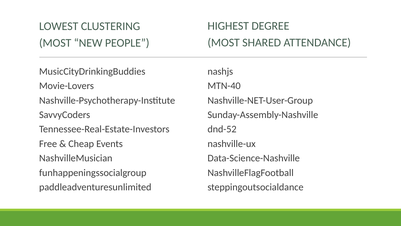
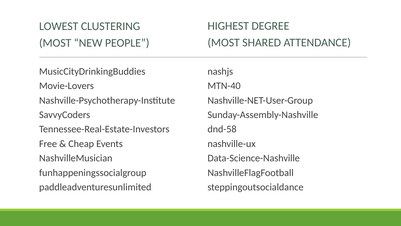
dnd-52: dnd-52 -> dnd-58 (222, 129)
